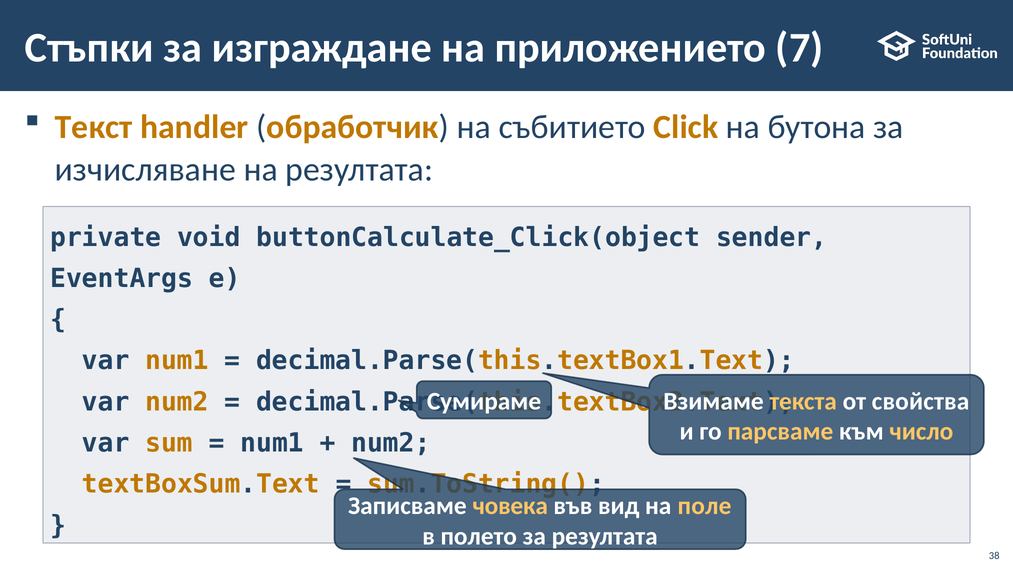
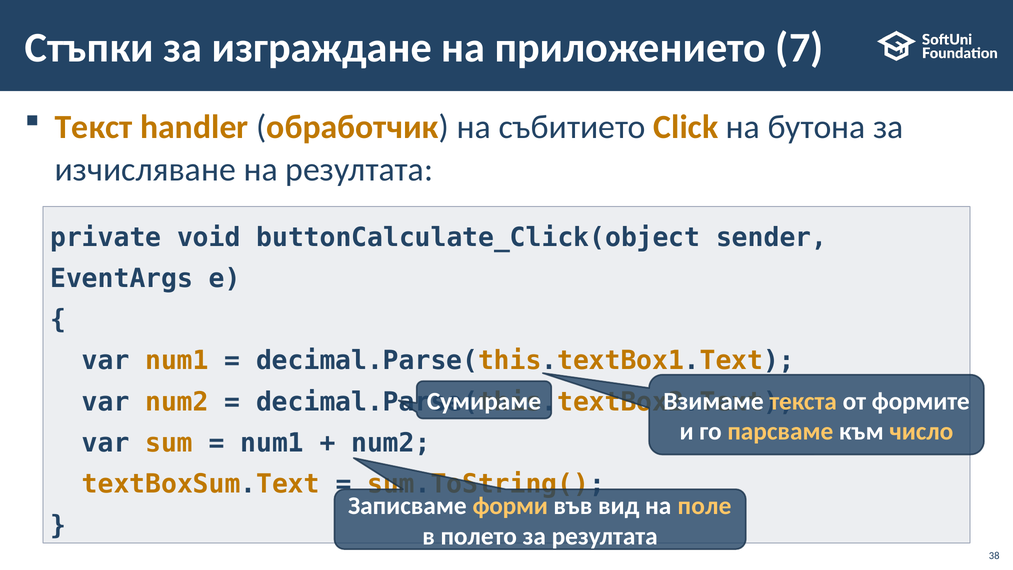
свойства: свойства -> формите (921, 401)
човека: човека -> форми (510, 506)
